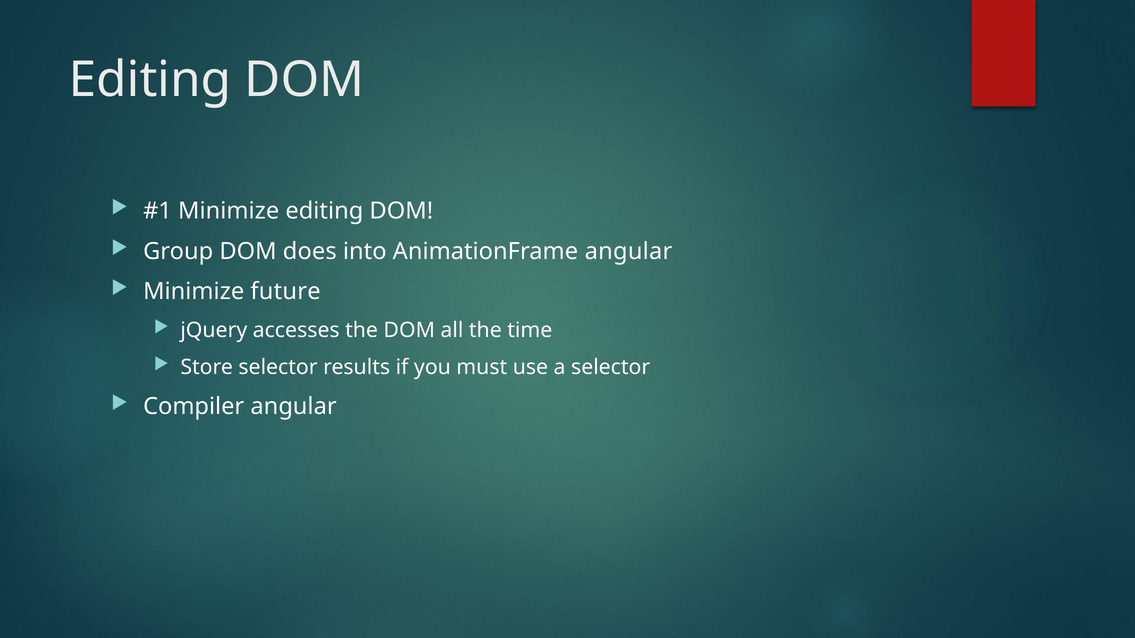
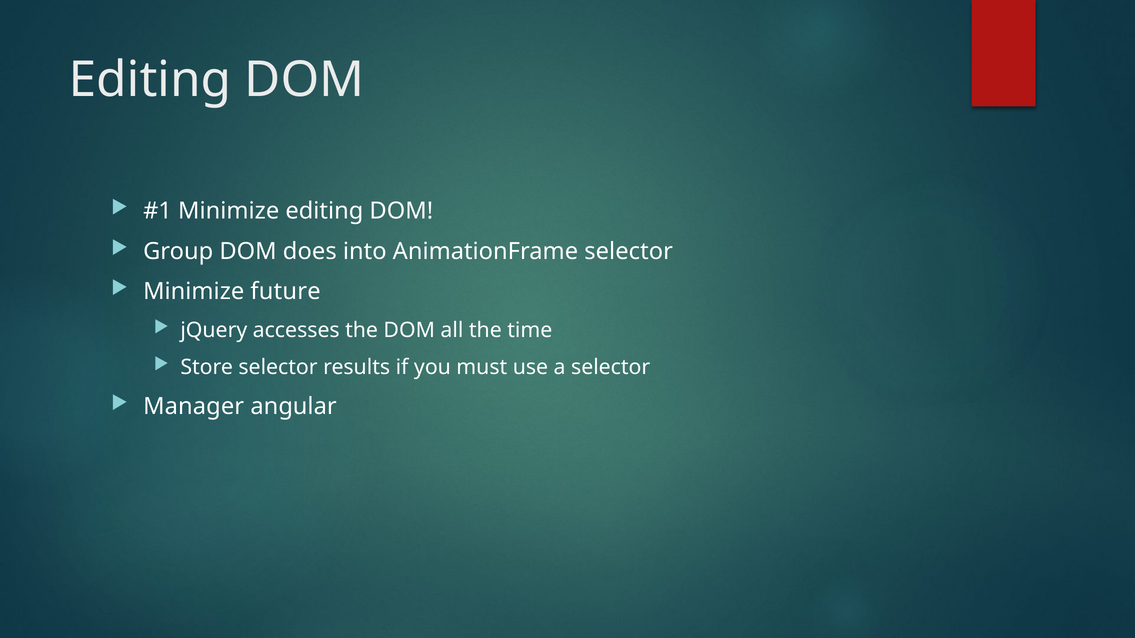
AnimationFrame angular: angular -> selector (629, 251)
Compiler: Compiler -> Manager (194, 407)
